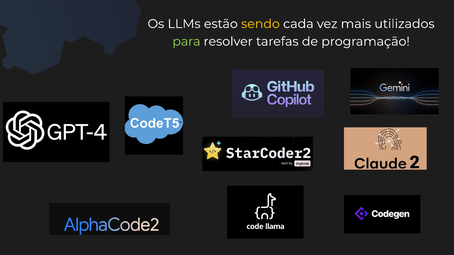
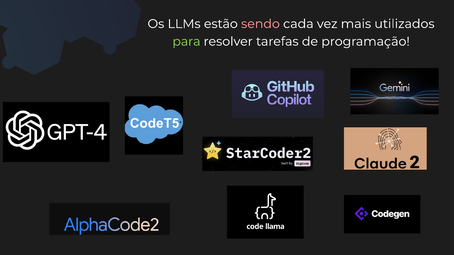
sendo colour: yellow -> pink (260, 24)
